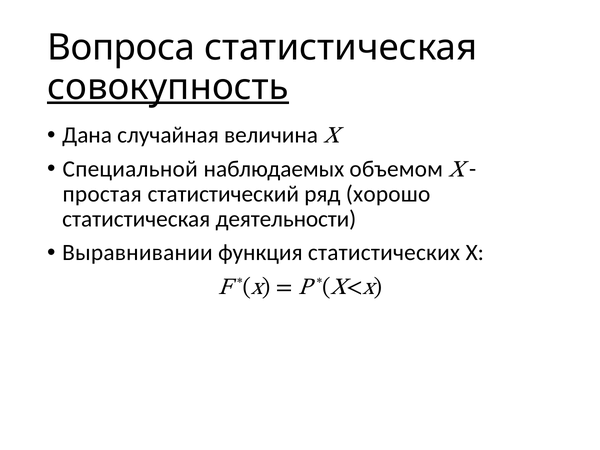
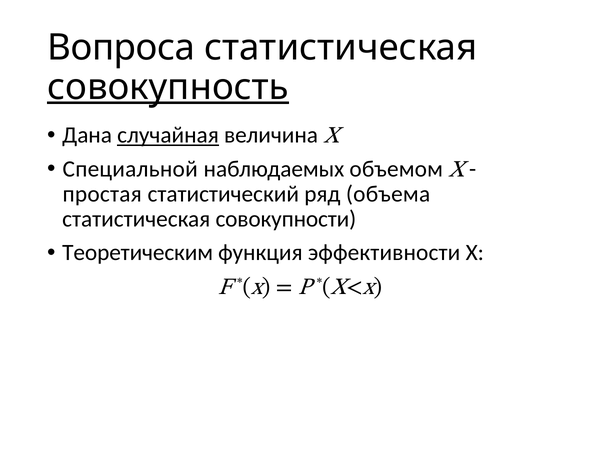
случайная underline: none -> present (168, 135)
хорошо: хорошо -> объема (388, 194)
деятельности: деятельности -> совокупности (286, 219)
Выравнивании: Выравнивании -> Теоретическим (138, 253)
статистических: статистических -> эффективности (384, 253)
